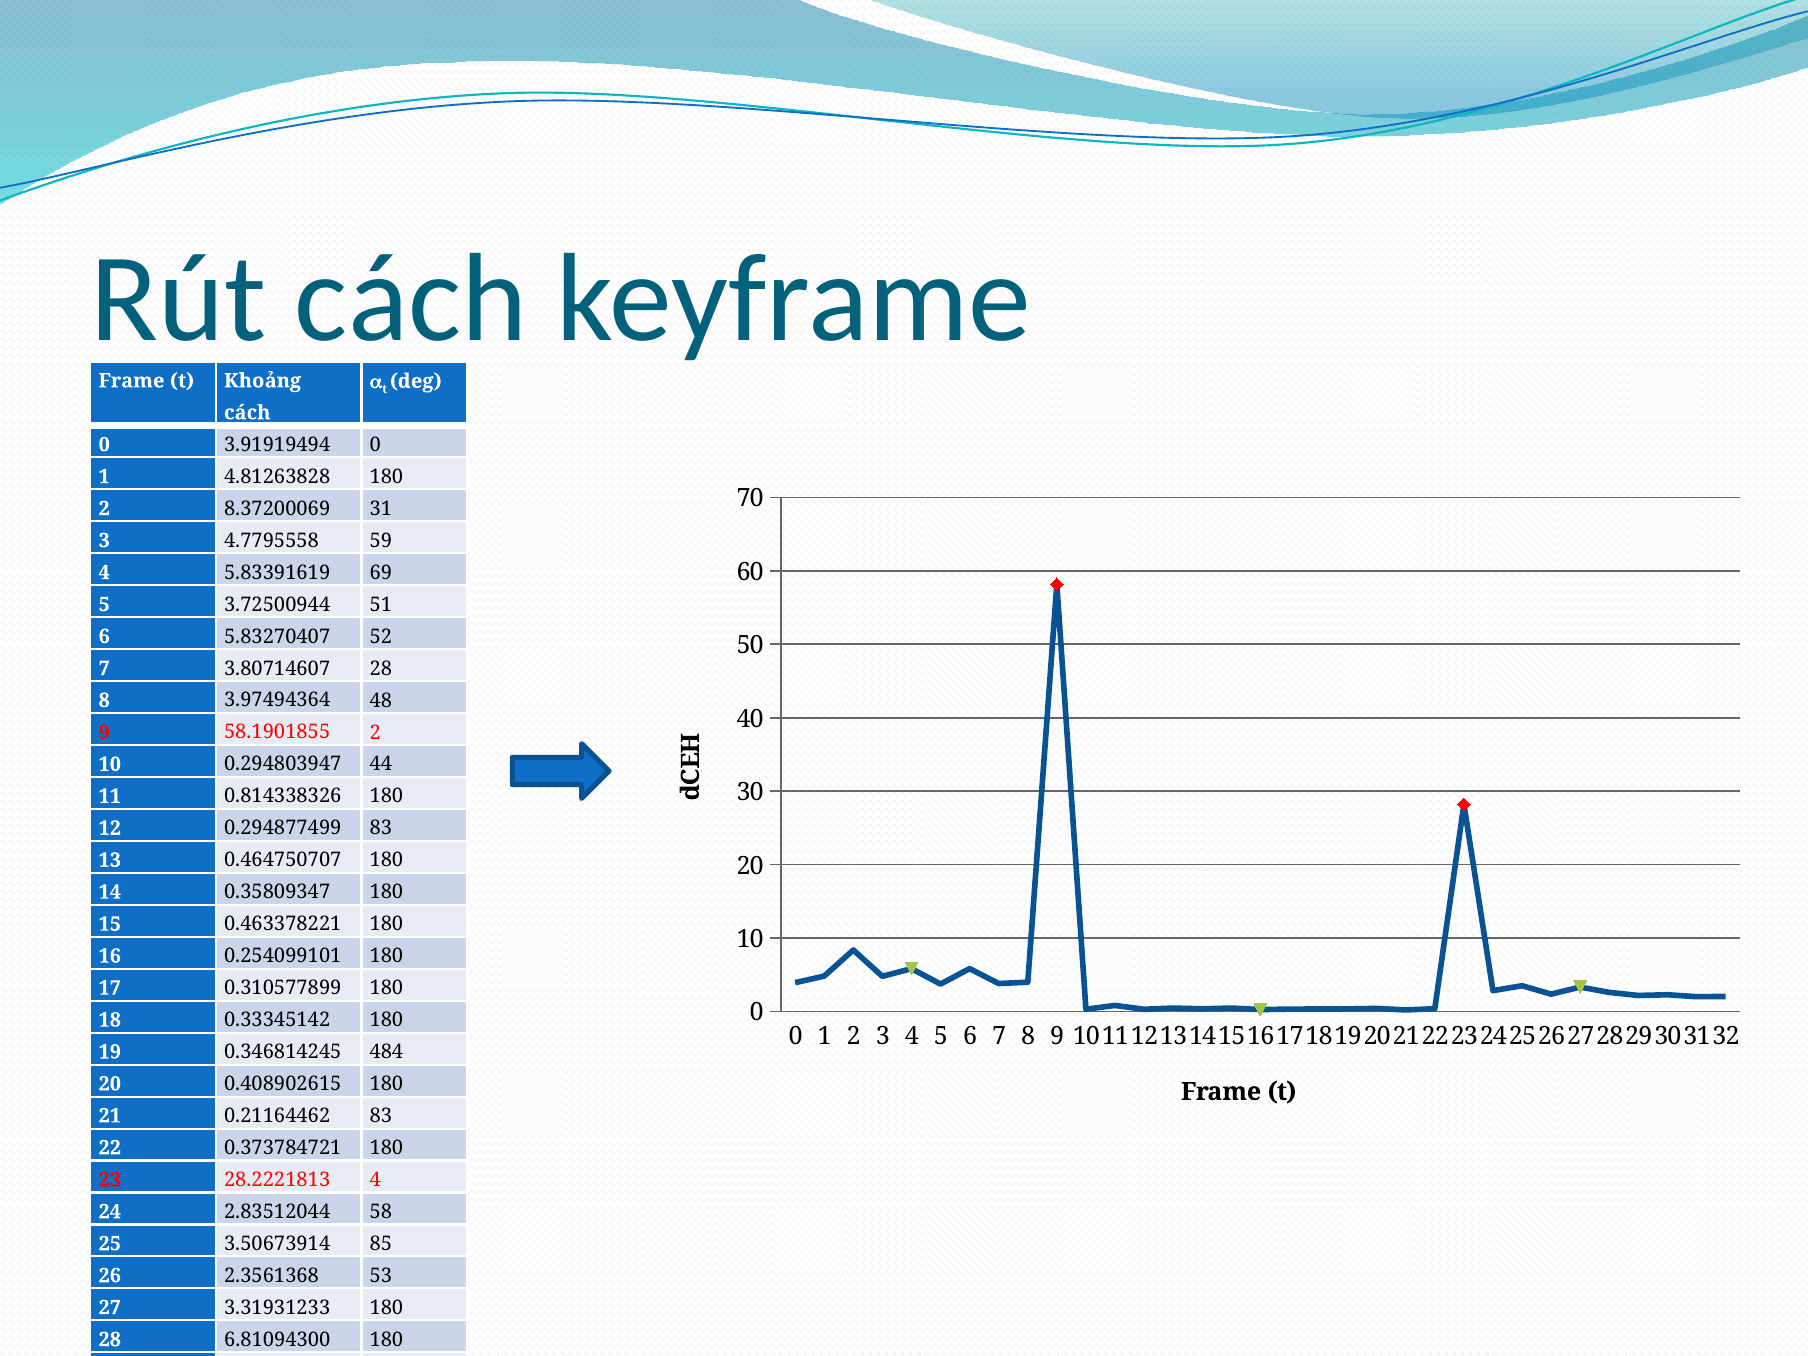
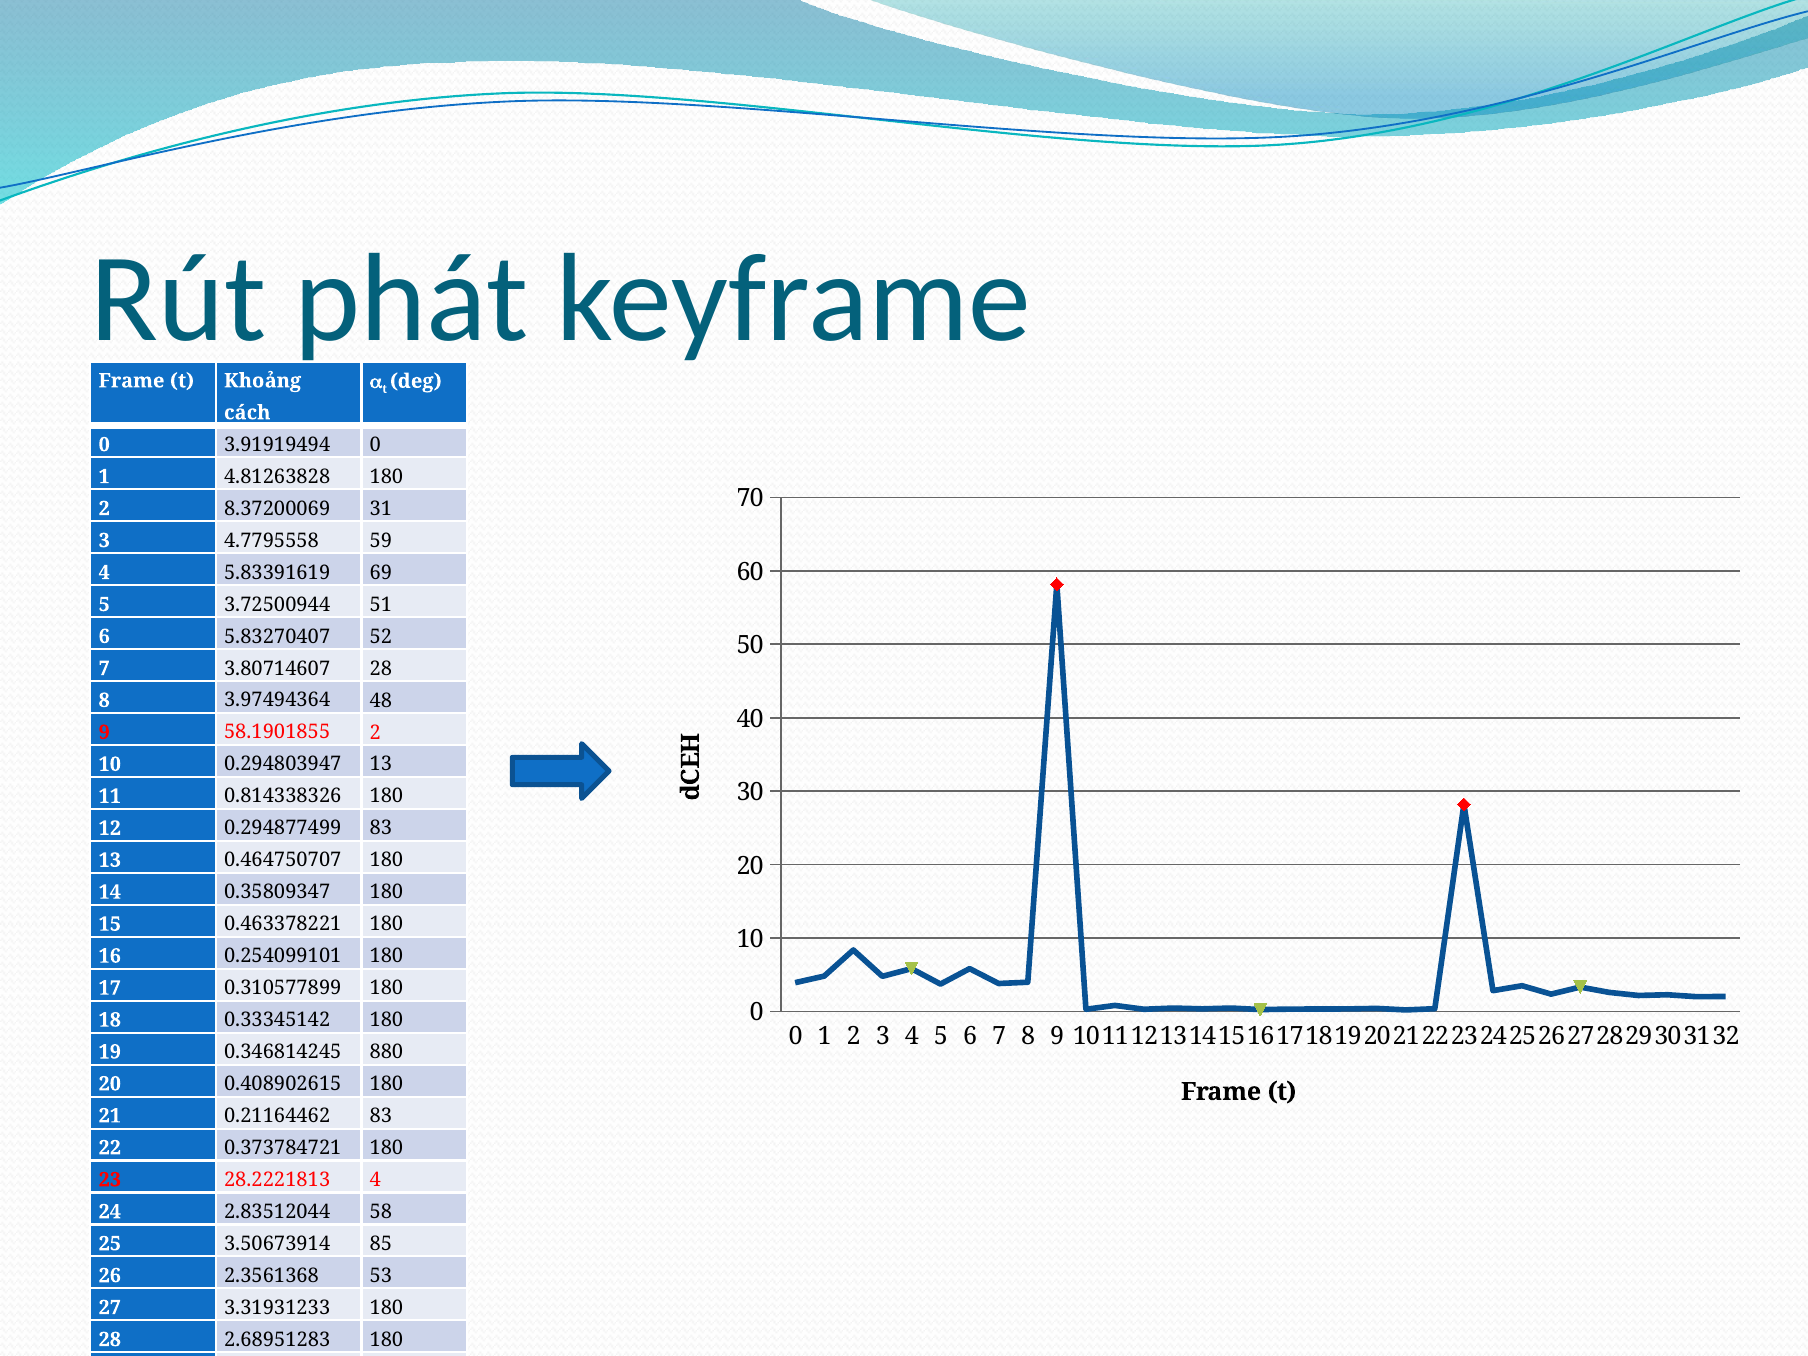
Rút cách: cách -> phát (411, 299)
0.294803947 44: 44 -> 13 (381, 764)
484: 484 -> 880 (386, 1052)
6.81094300: 6.81094300 -> 2.68951283 (277, 1340)
